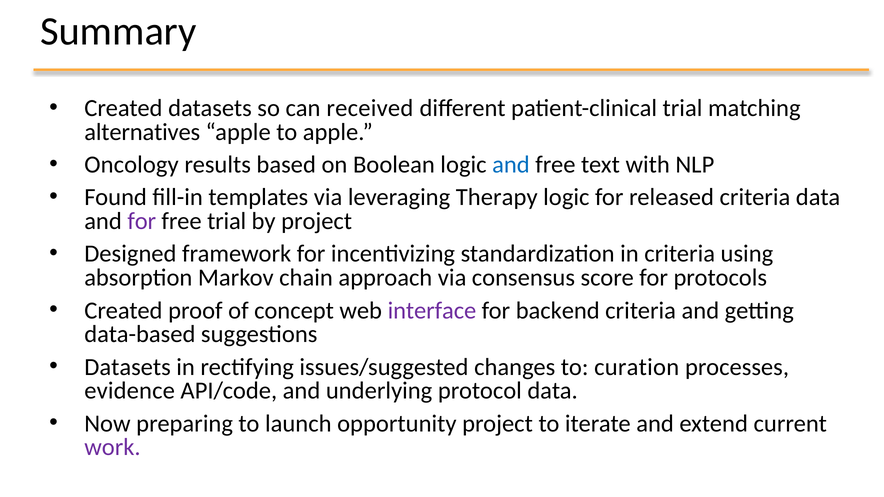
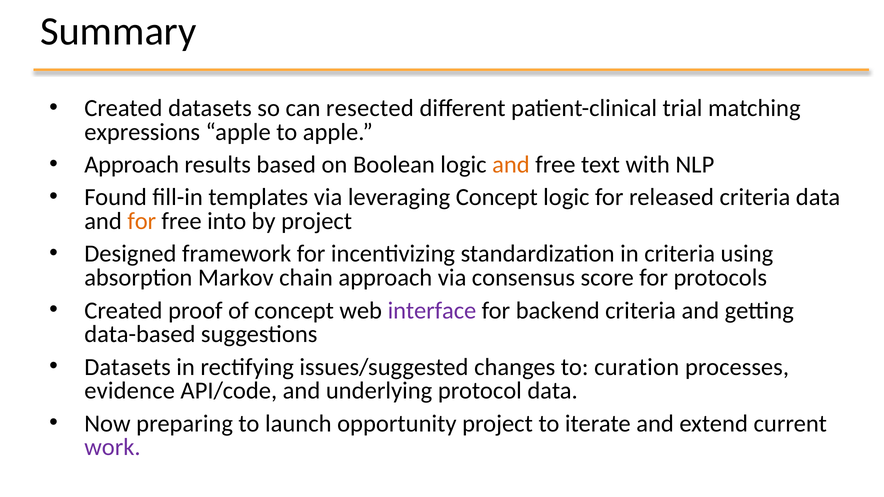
received: received -> resected (370, 108)
alternatives: alternatives -> expressions (142, 132)
Oncology: Oncology -> Approach (132, 165)
and colour: blue -> orange (511, 165)
leveraging Therapy: Therapy -> Concept (497, 197)
for colour: purple -> orange (142, 221)
free trial: trial -> into (227, 221)
